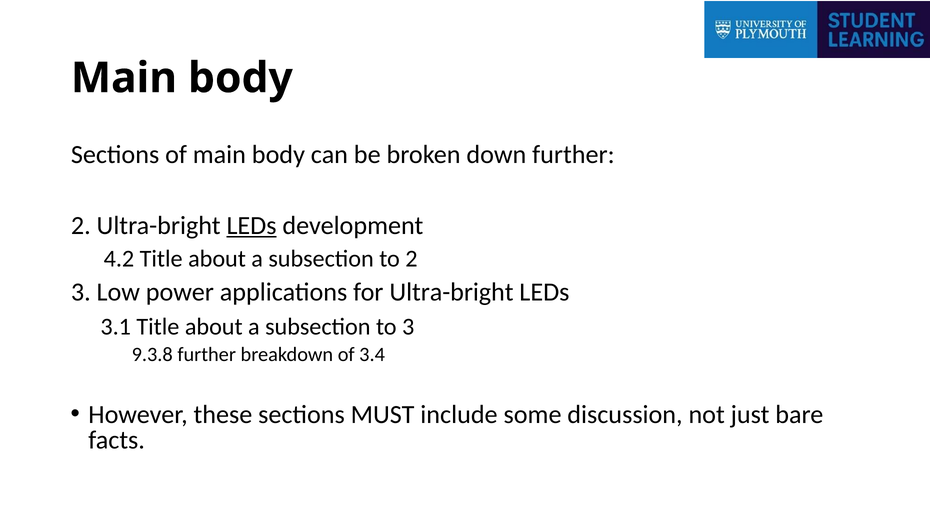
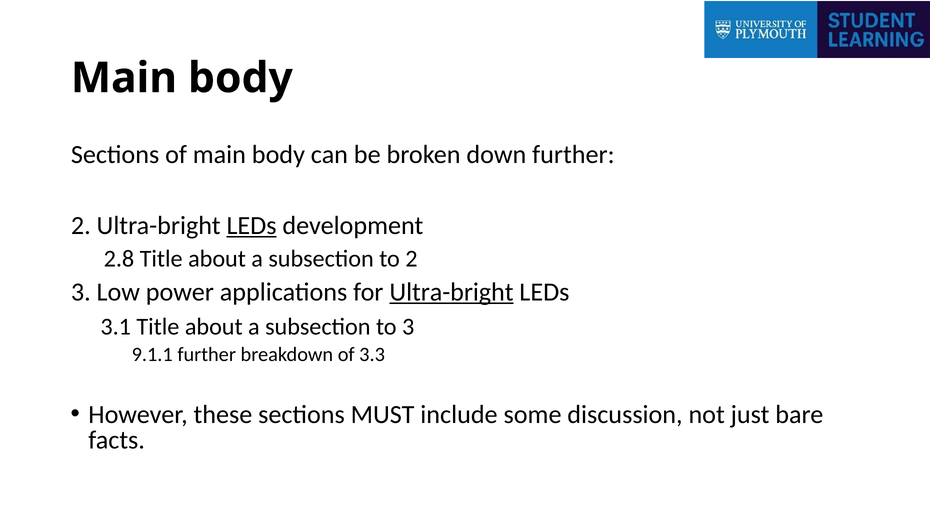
4.2: 4.2 -> 2.8 (119, 259)
Ultra-bright underline: none -> present (451, 292)
9.3.8: 9.3.8 -> 9.1.1 (152, 355)
3.4: 3.4 -> 3.3 (372, 355)
